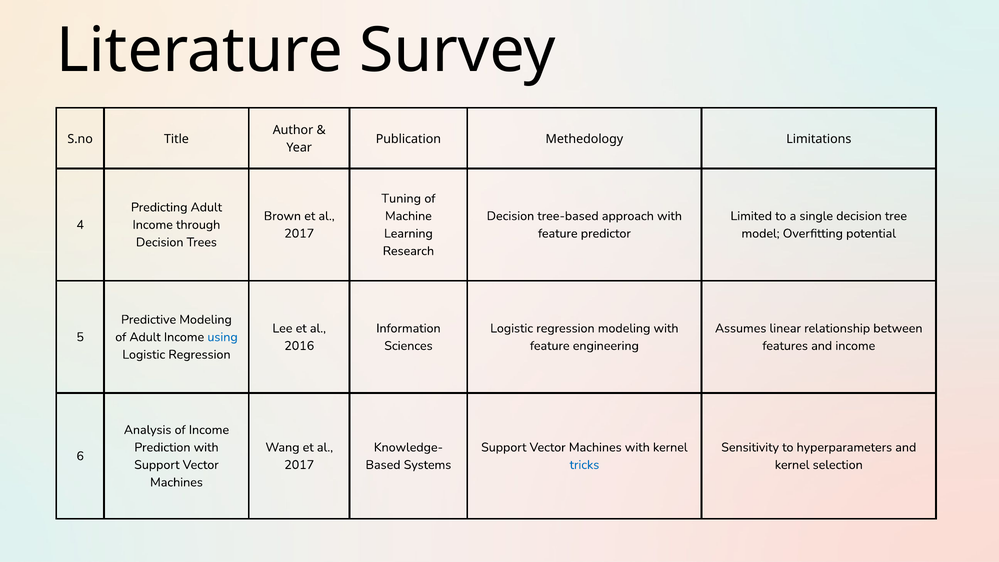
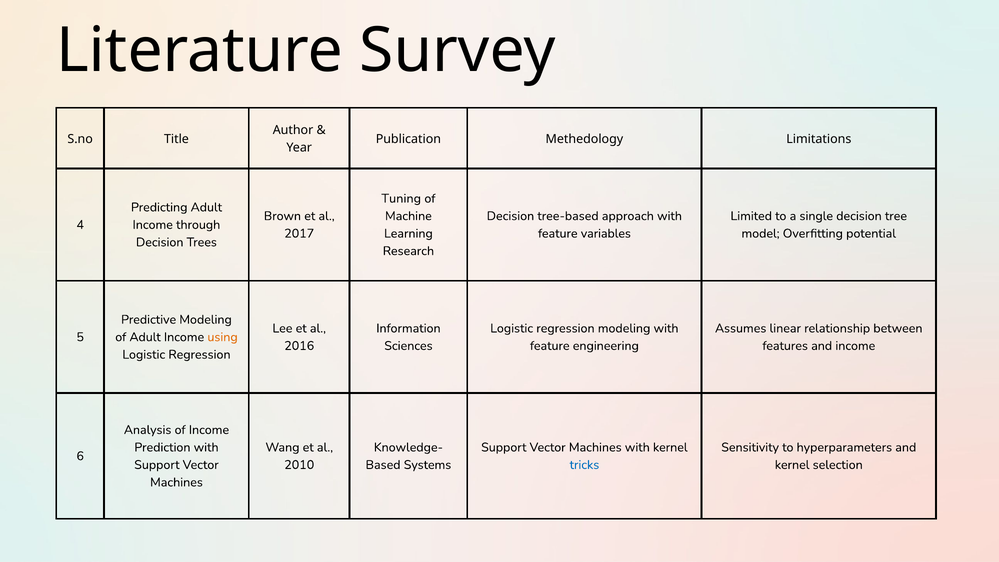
predictor: predictor -> variables (606, 233)
using colour: blue -> orange (223, 337)
2017: 2017 -> 2010 (299, 465)
